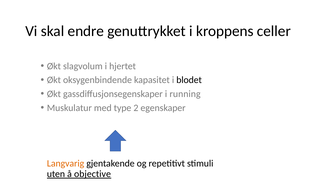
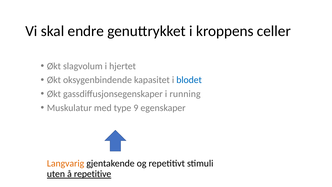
blodet colour: black -> blue (189, 80)
2: 2 -> 9 (136, 108)
objective: objective -> repetitive (93, 174)
